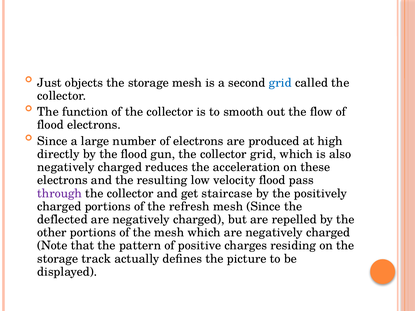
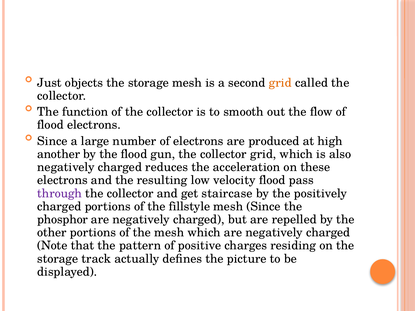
grid colour: blue -> orange (280, 83)
directly: directly -> another (59, 154)
refresh: refresh -> fillstyle (190, 207)
deflected: deflected -> phosphor (63, 220)
